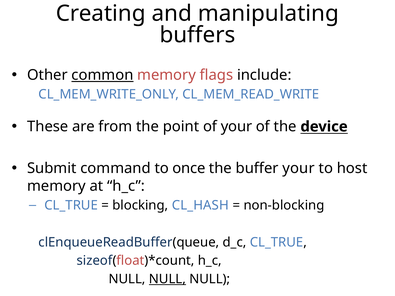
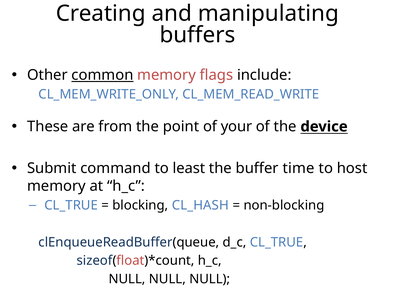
once: once -> least (189, 168)
buffer your: your -> time (299, 168)
NULL underline: present -> none (167, 279)
